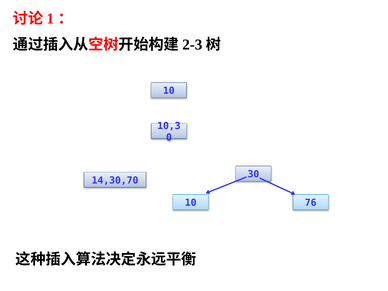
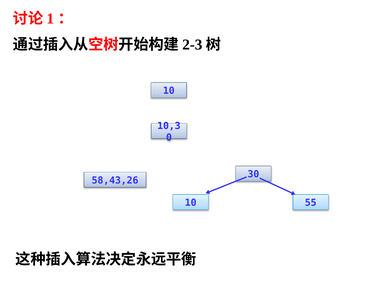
14,30,70: 14,30,70 -> 58,43,26 (115, 180)
76: 76 -> 55 (311, 203)
